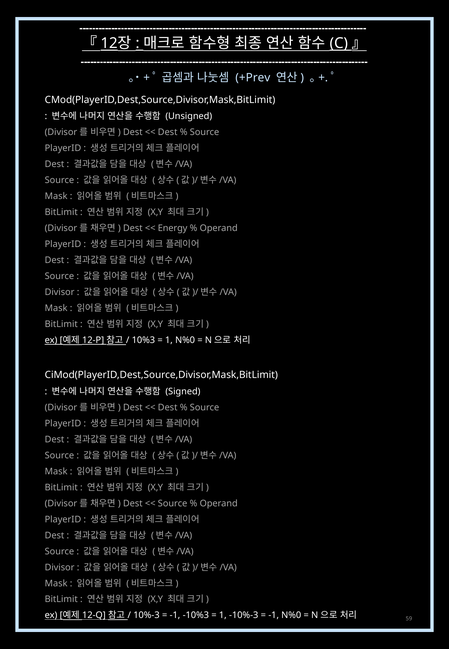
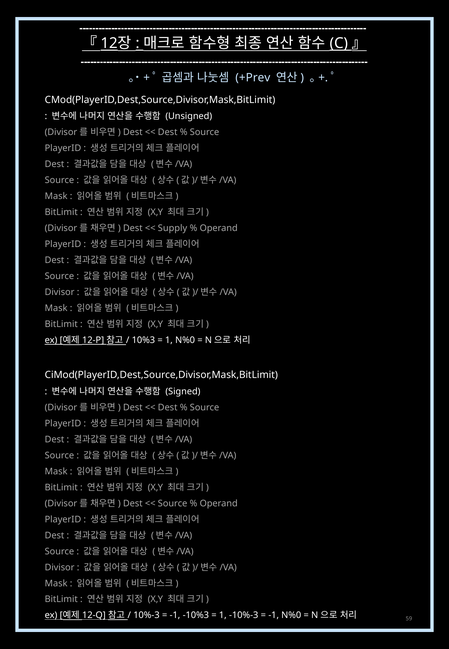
Energy: Energy -> Supply (173, 228)
